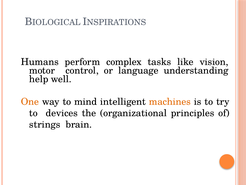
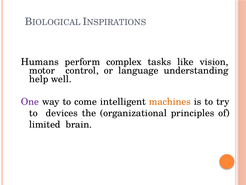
One colour: orange -> purple (30, 101)
mind: mind -> come (86, 101)
strings: strings -> limited (45, 124)
